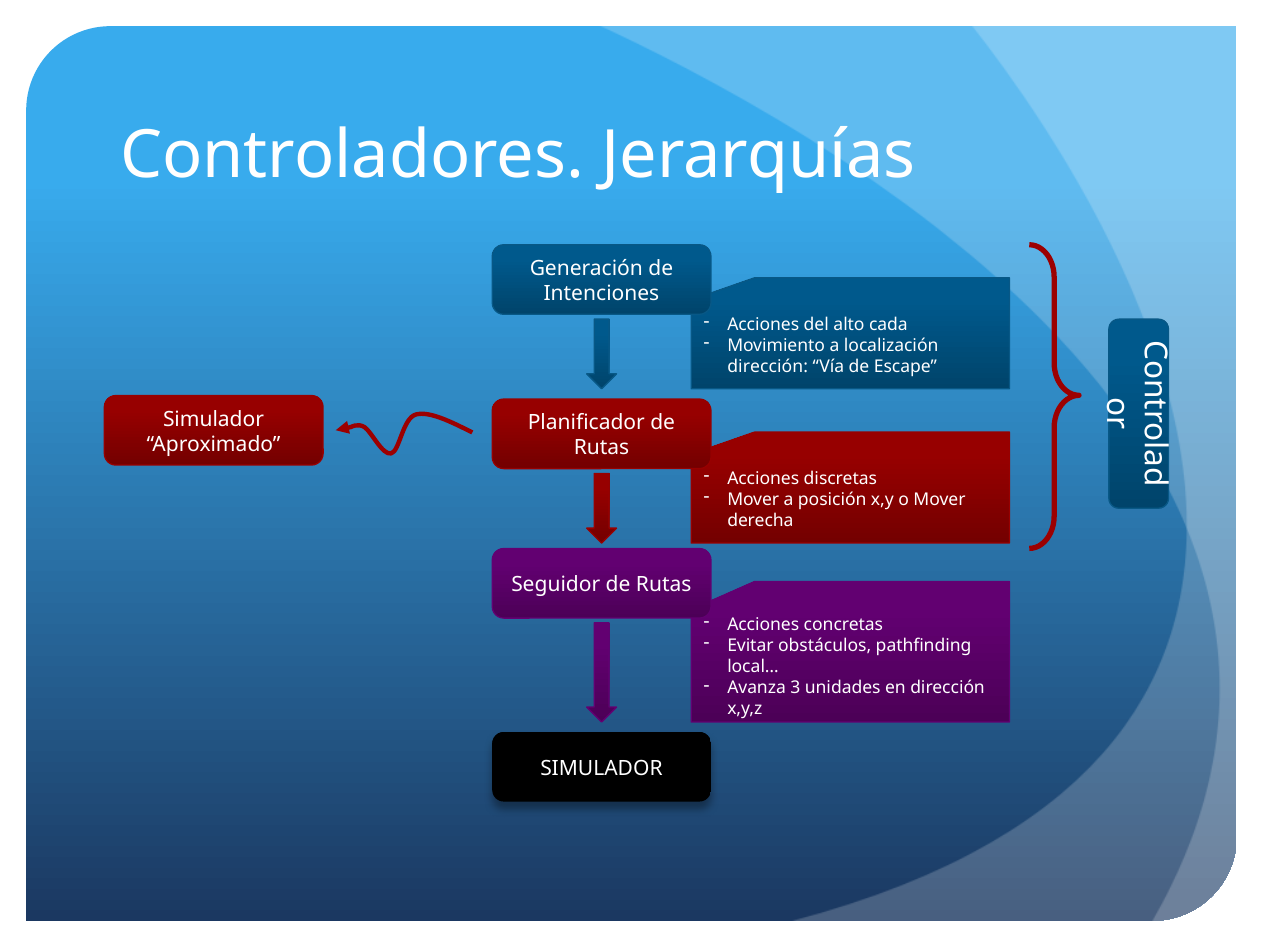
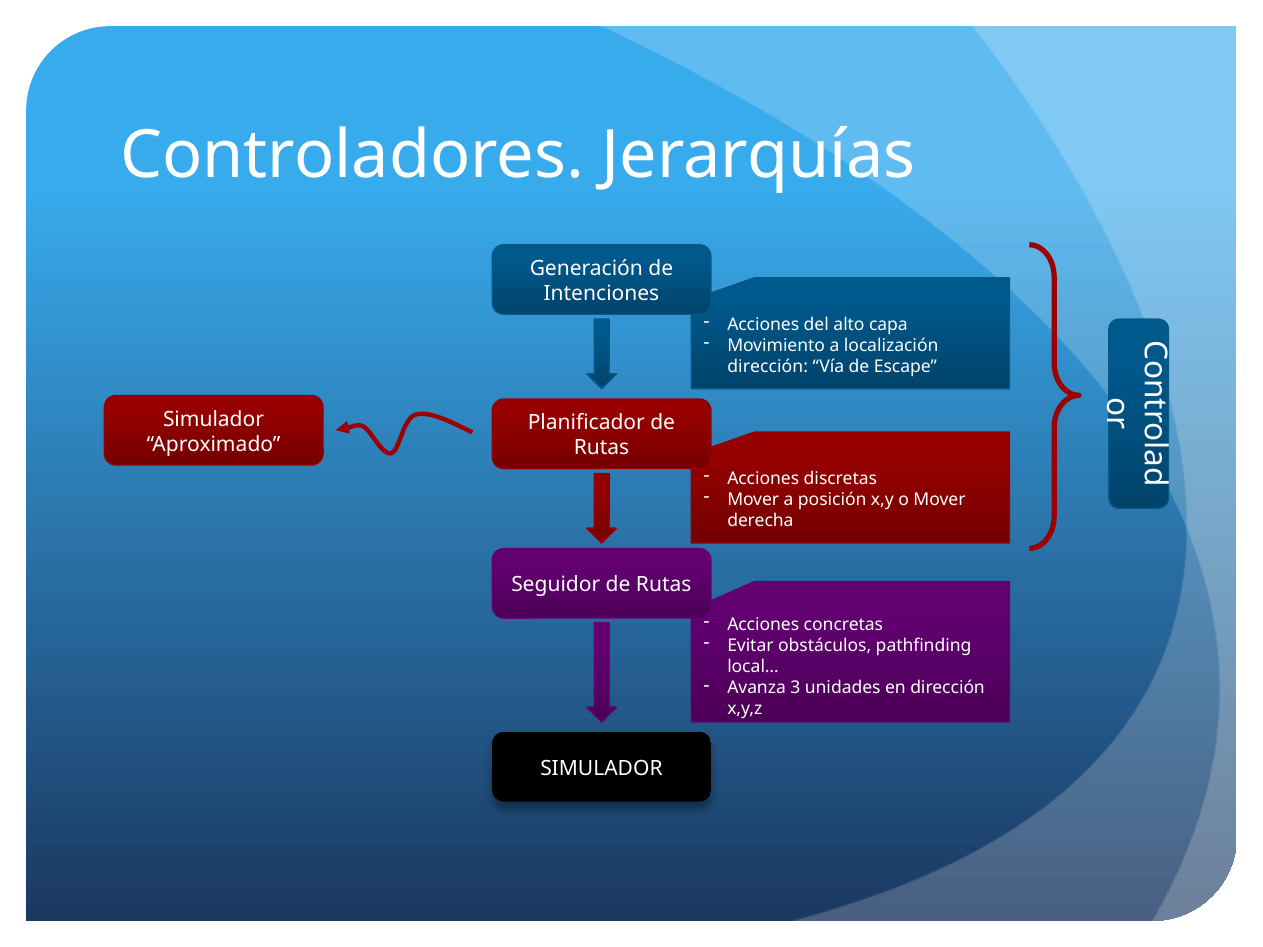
cada: cada -> capa (888, 325)
